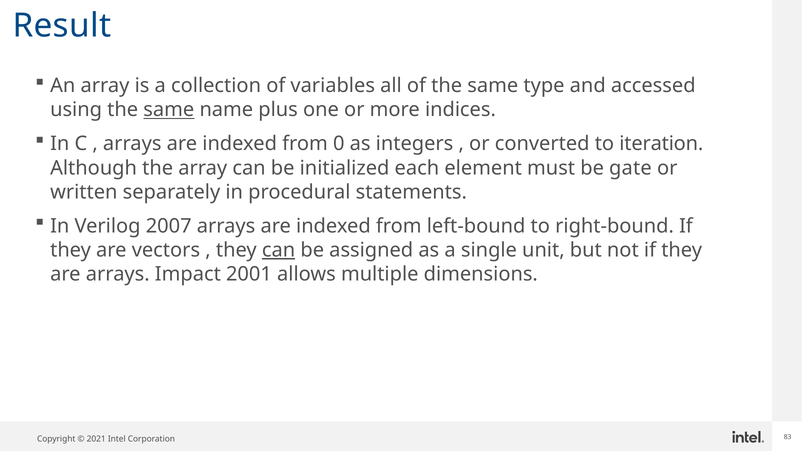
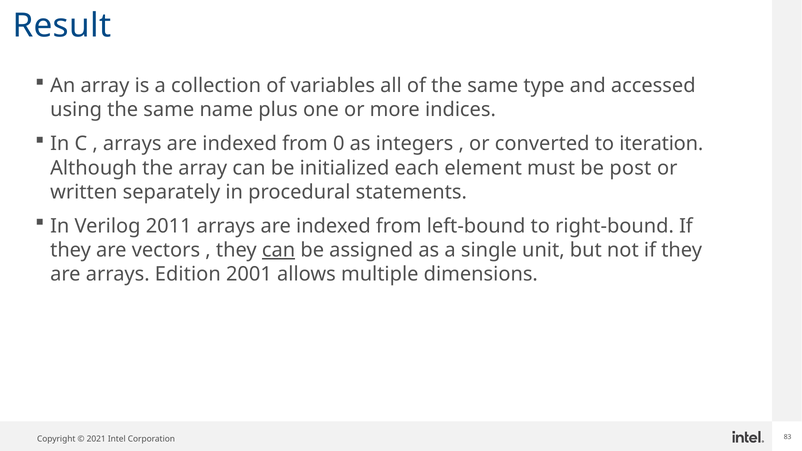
same underline: present -> none (169, 110)
gate: gate -> post (630, 168)
2007: 2007 -> 2011 (169, 226)
Impact: Impact -> Edition (188, 274)
